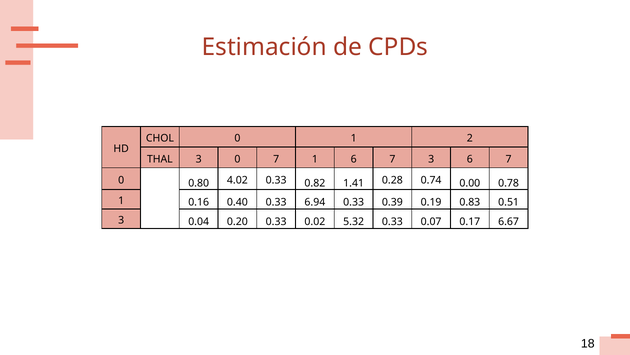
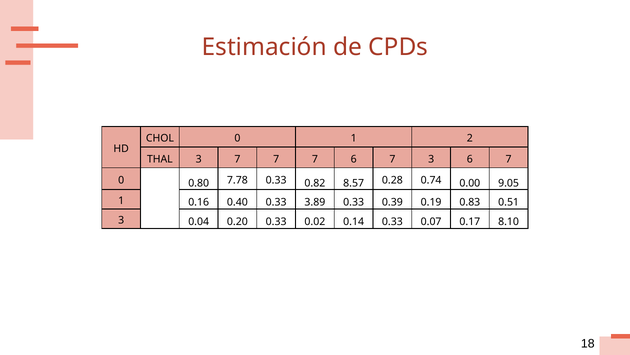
3 0: 0 -> 7 (237, 159)
1: 1 -> 7 (315, 159)
4.02: 4.02 -> 7.78 (237, 180)
1.41: 1.41 -> 8.57 (354, 183)
0.78: 0.78 -> 9.05 (509, 183)
6.94: 6.94 -> 3.89 (315, 202)
5.32: 5.32 -> 0.14 (354, 222)
6.67: 6.67 -> 8.10 (509, 222)
